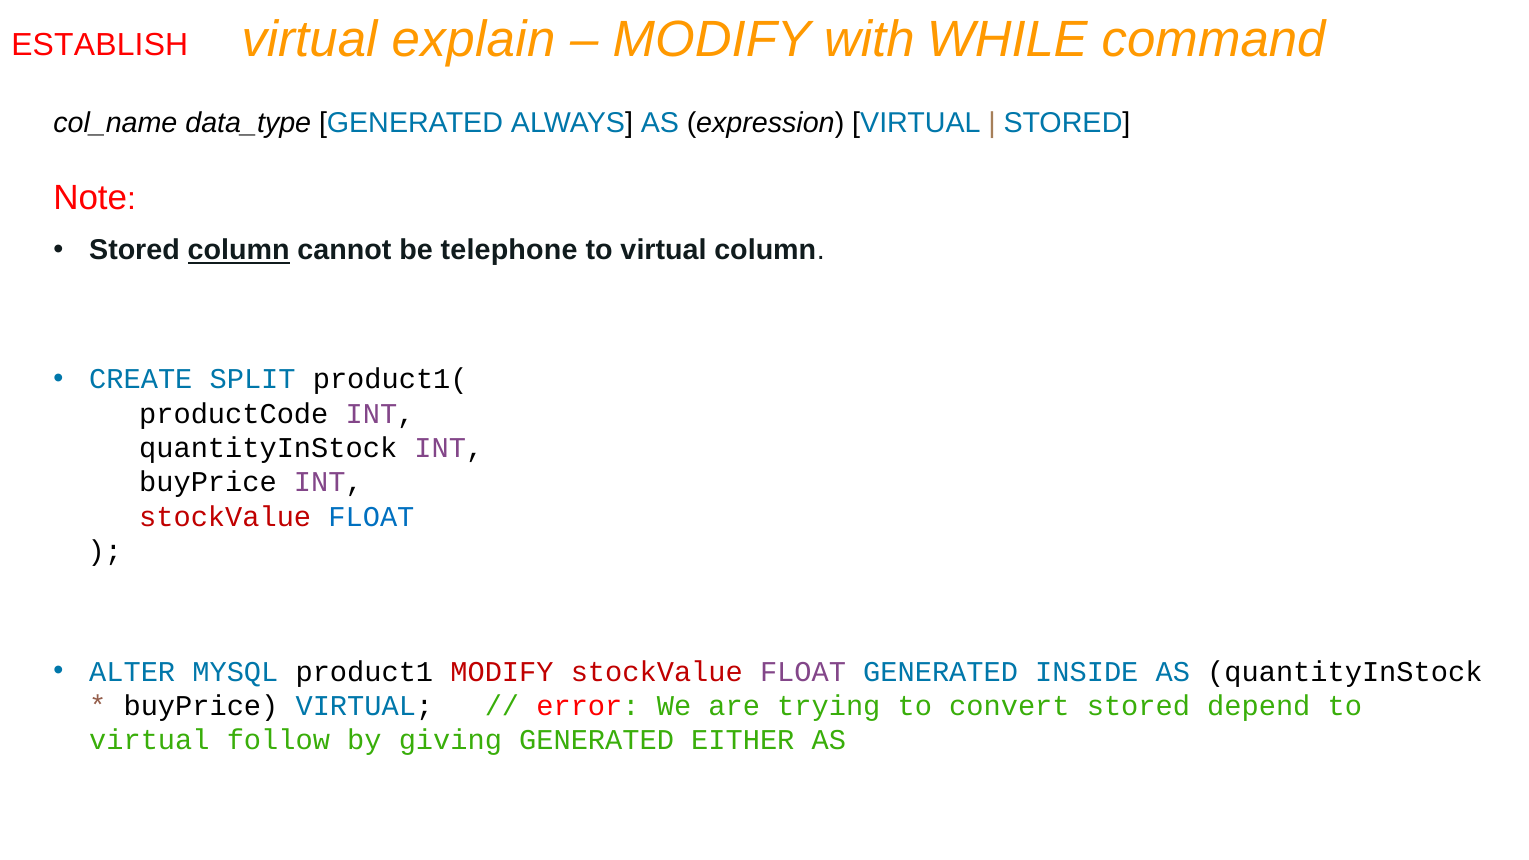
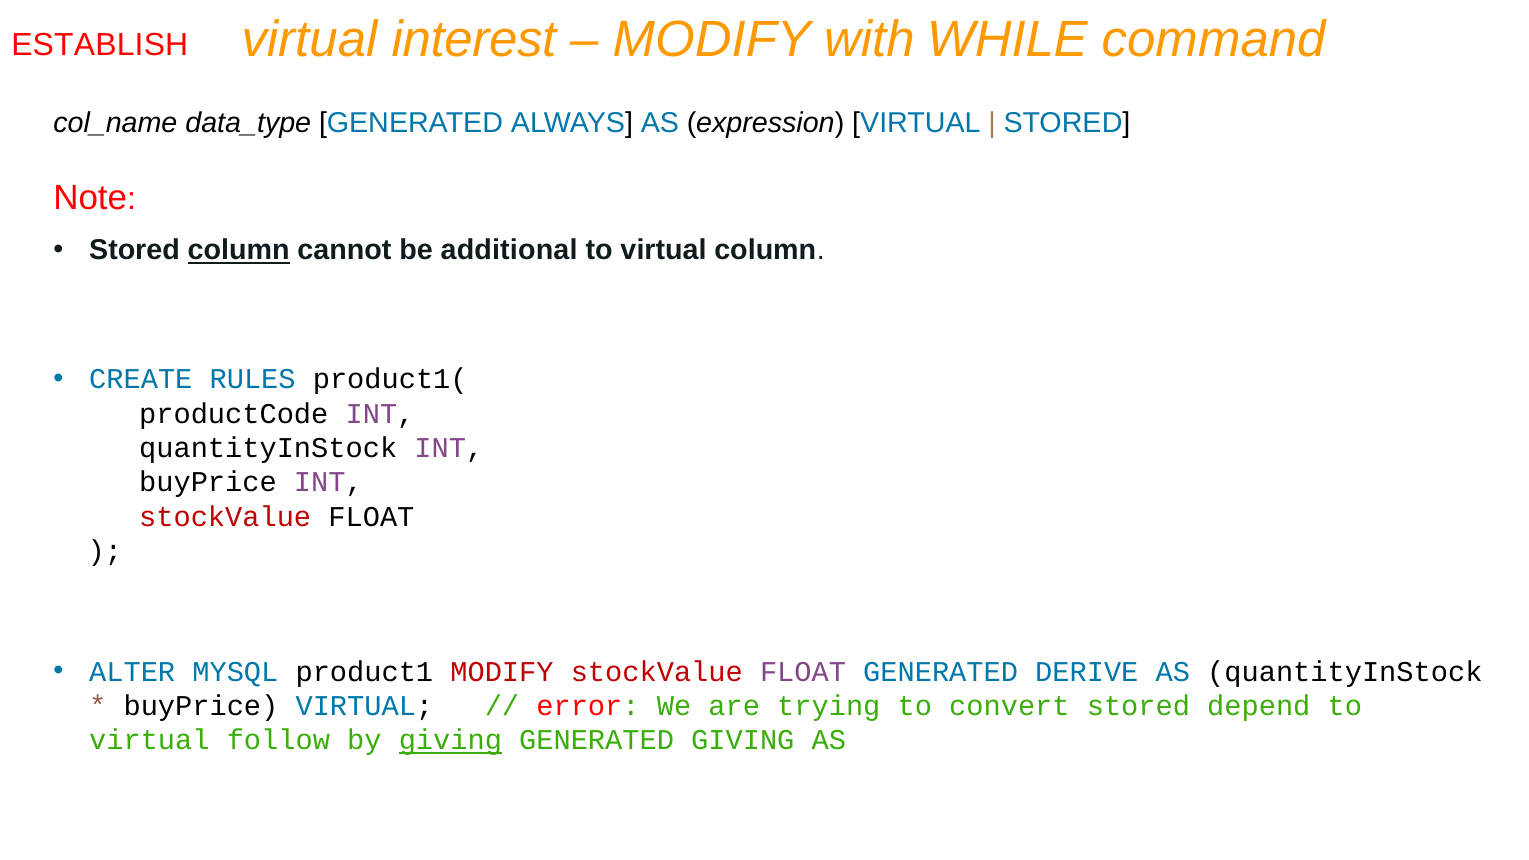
explain: explain -> interest (474, 40)
telephone: telephone -> additional (509, 250)
SPLIT: SPLIT -> RULES (253, 379)
FLOAT colour: blue -> black (371, 517)
INSIDE: INSIDE -> DERIVE (1087, 672)
giving underline: none -> present (450, 741)
GENERATED EITHER: EITHER -> GIVING (743, 741)
